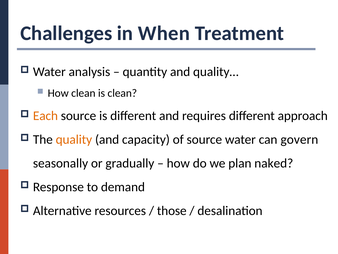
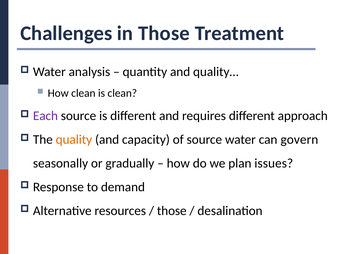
in When: When -> Those (164, 33)
Each colour: orange -> purple (45, 116)
naked: naked -> issues (274, 163)
